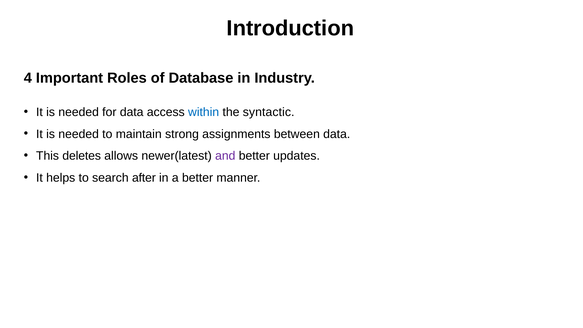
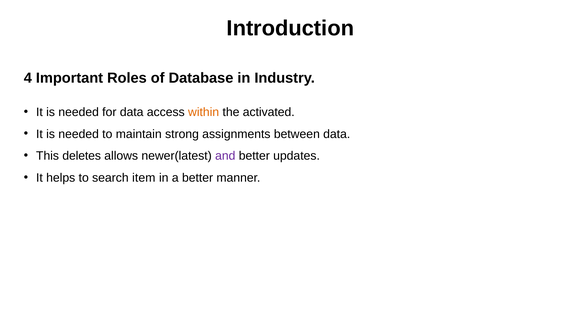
within colour: blue -> orange (204, 112)
syntactic: syntactic -> activated (269, 112)
after: after -> item (144, 178)
